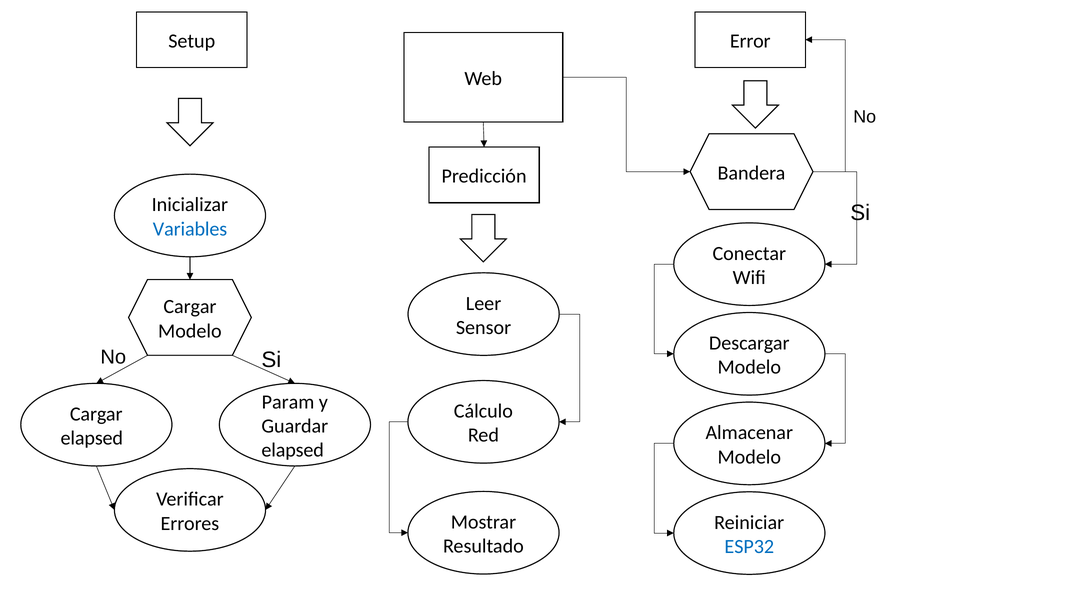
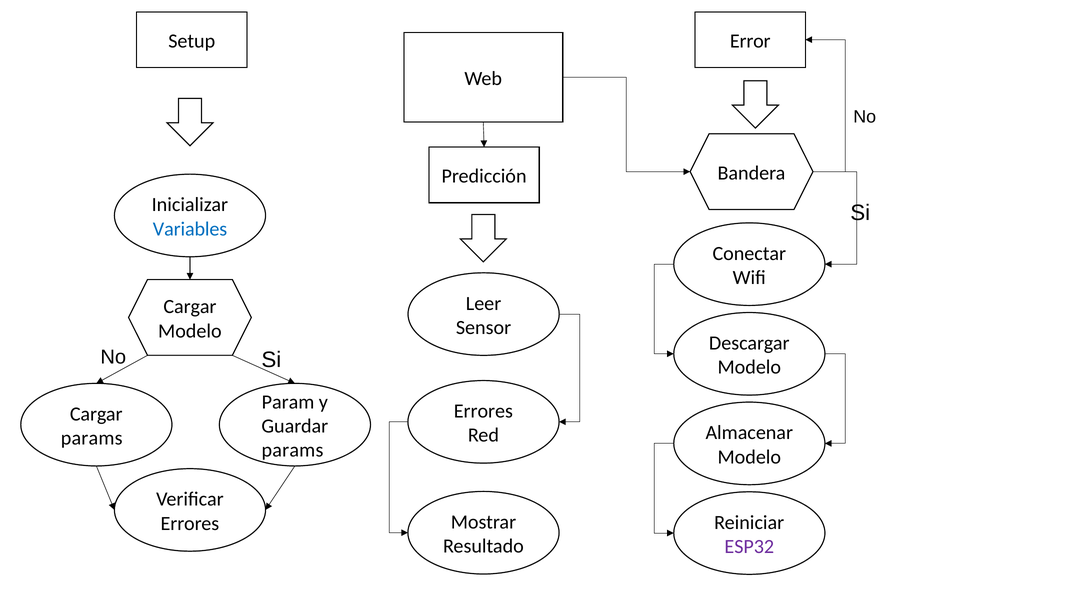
Cálculo: Cálculo -> Errores (483, 412)
elapsed: elapsed -> params (92, 439)
elapsed: elapsed -> params (292, 451)
ESP32 colour: blue -> purple (749, 547)
